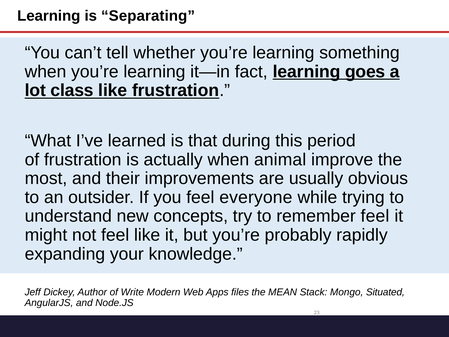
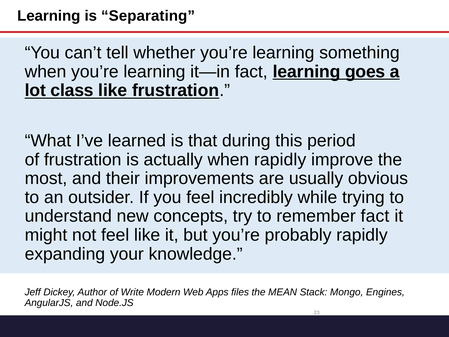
when animal: animal -> rapidly (280, 159)
everyone: everyone -> incredibly (256, 197)
remember feel: feel -> fact (375, 216)
Situated: Situated -> Engines (385, 292)
